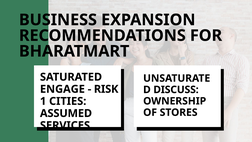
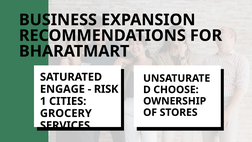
DISCUSS: DISCUSS -> CHOOSE (176, 90)
ASSUMED: ASSUMED -> GROCERY (66, 113)
